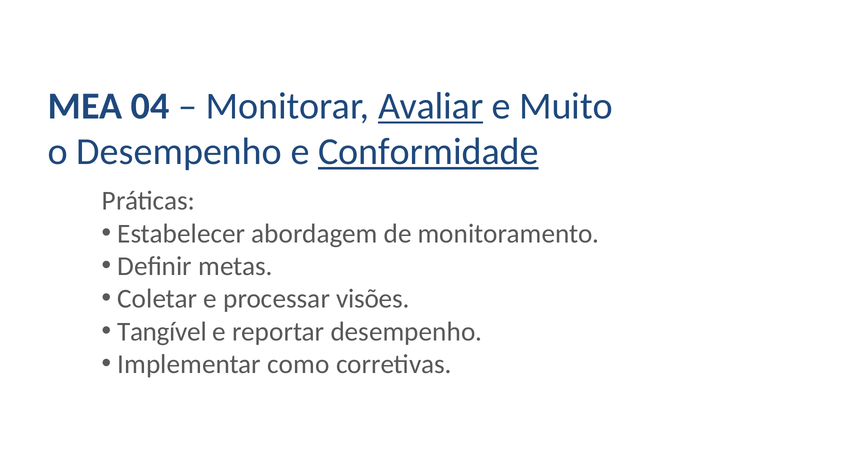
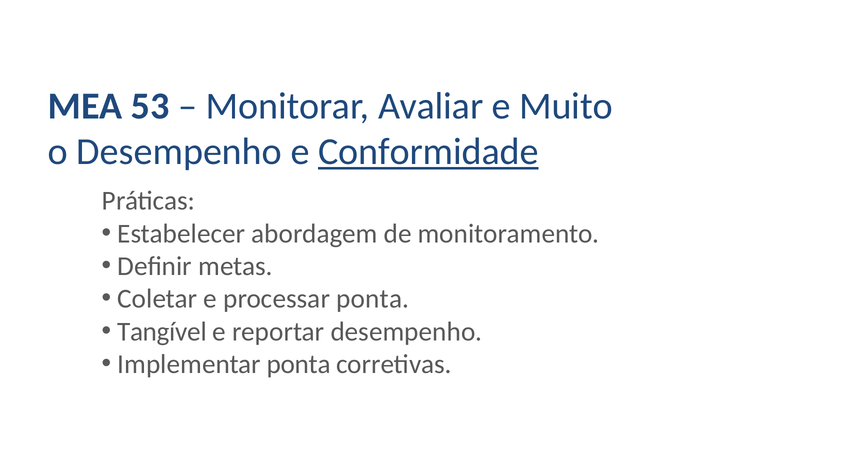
04: 04 -> 53 (150, 106)
Avaliar underline: present -> none (431, 106)
processar visões: visões -> ponta (373, 299)
Implementar como: como -> ponta (299, 364)
